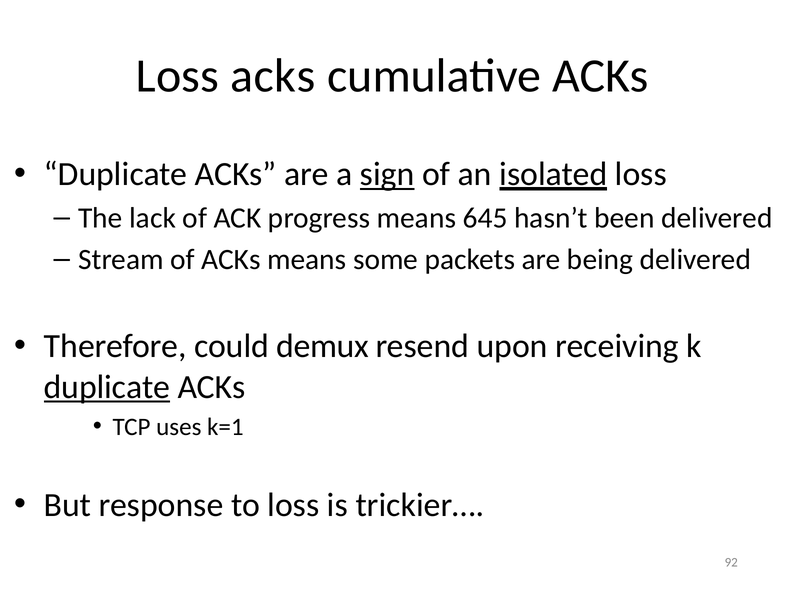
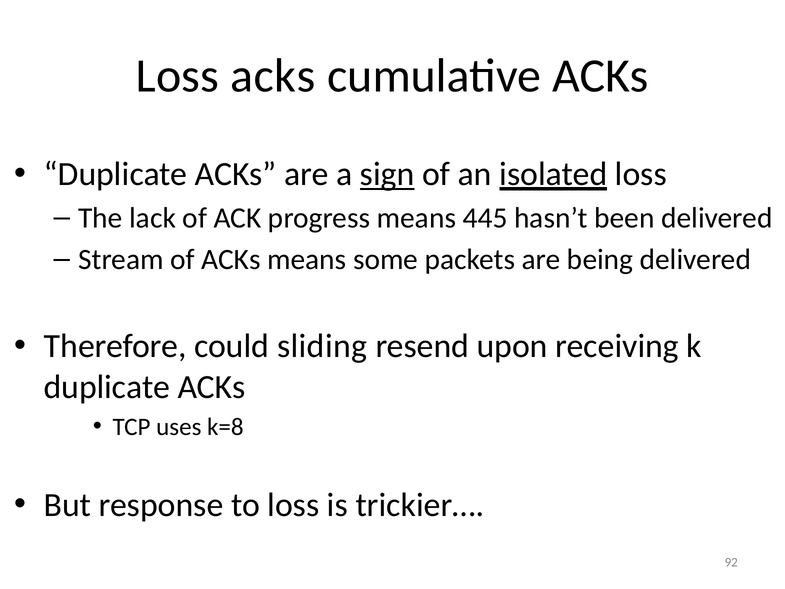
645: 645 -> 445 (485, 218)
demux: demux -> sliding (322, 346)
duplicate underline: present -> none (107, 387)
k=1: k=1 -> k=8 (225, 427)
